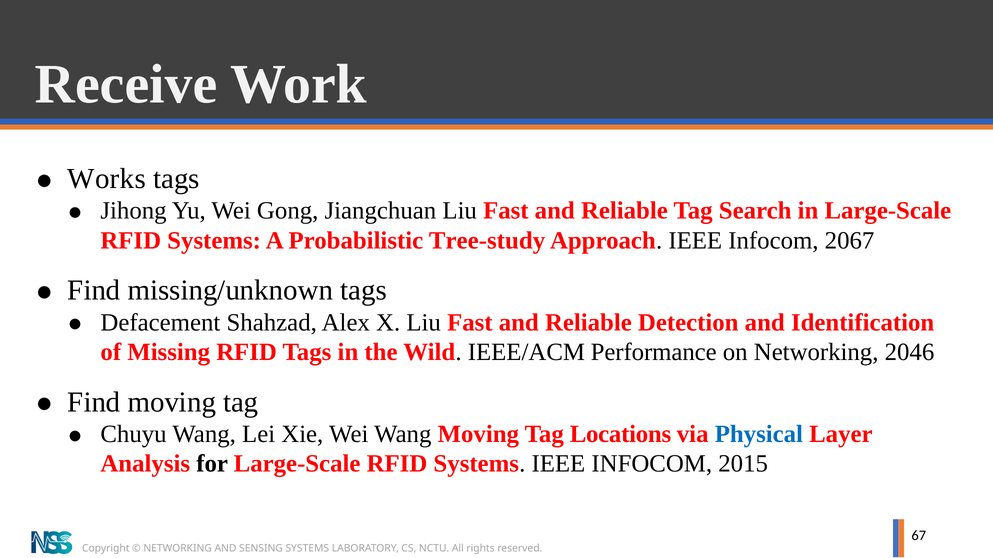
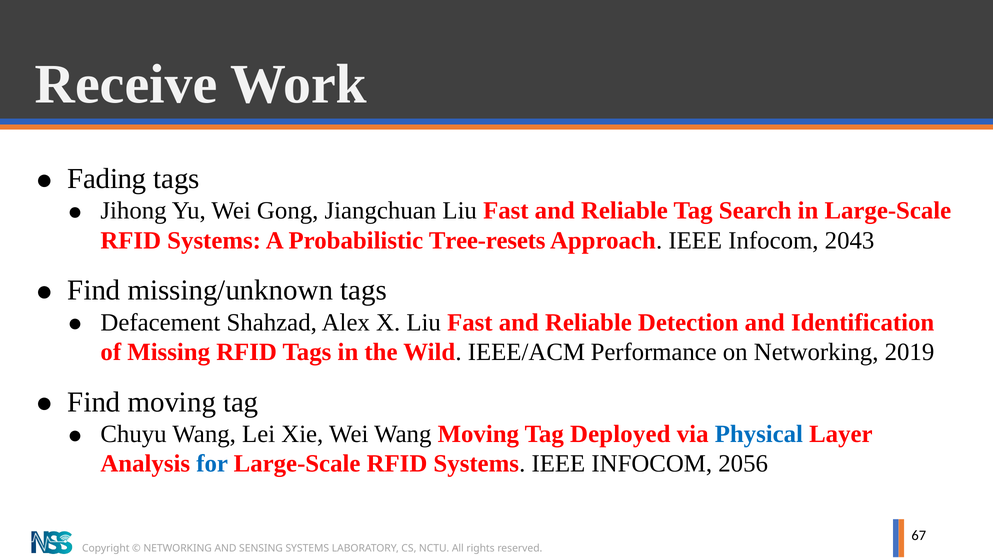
Works: Works -> Fading (107, 179)
Tree-study: Tree-study -> Tree-resets (487, 241)
2067: 2067 -> 2043 (850, 241)
2046: 2046 -> 2019 (909, 353)
Locations: Locations -> Deployed (620, 434)
for colour: black -> blue (212, 464)
2015: 2015 -> 2056 (743, 464)
